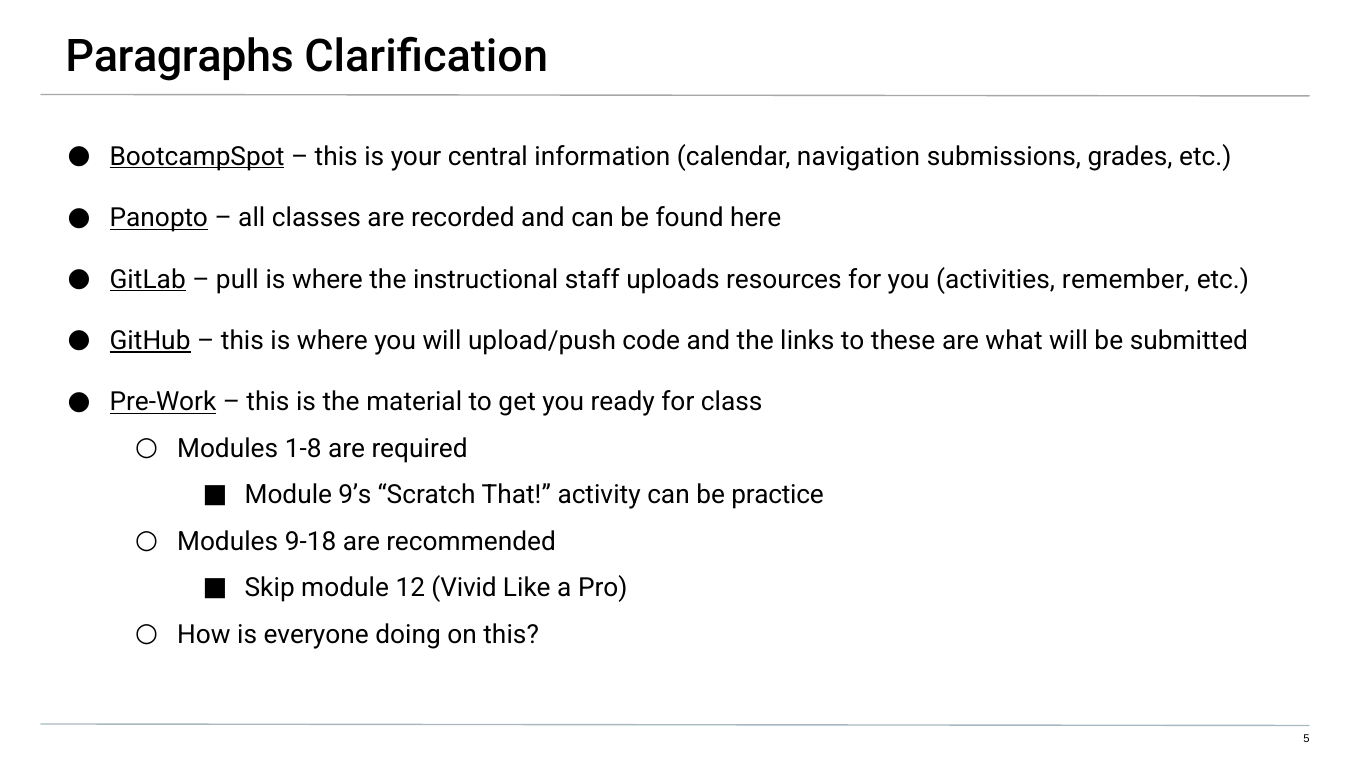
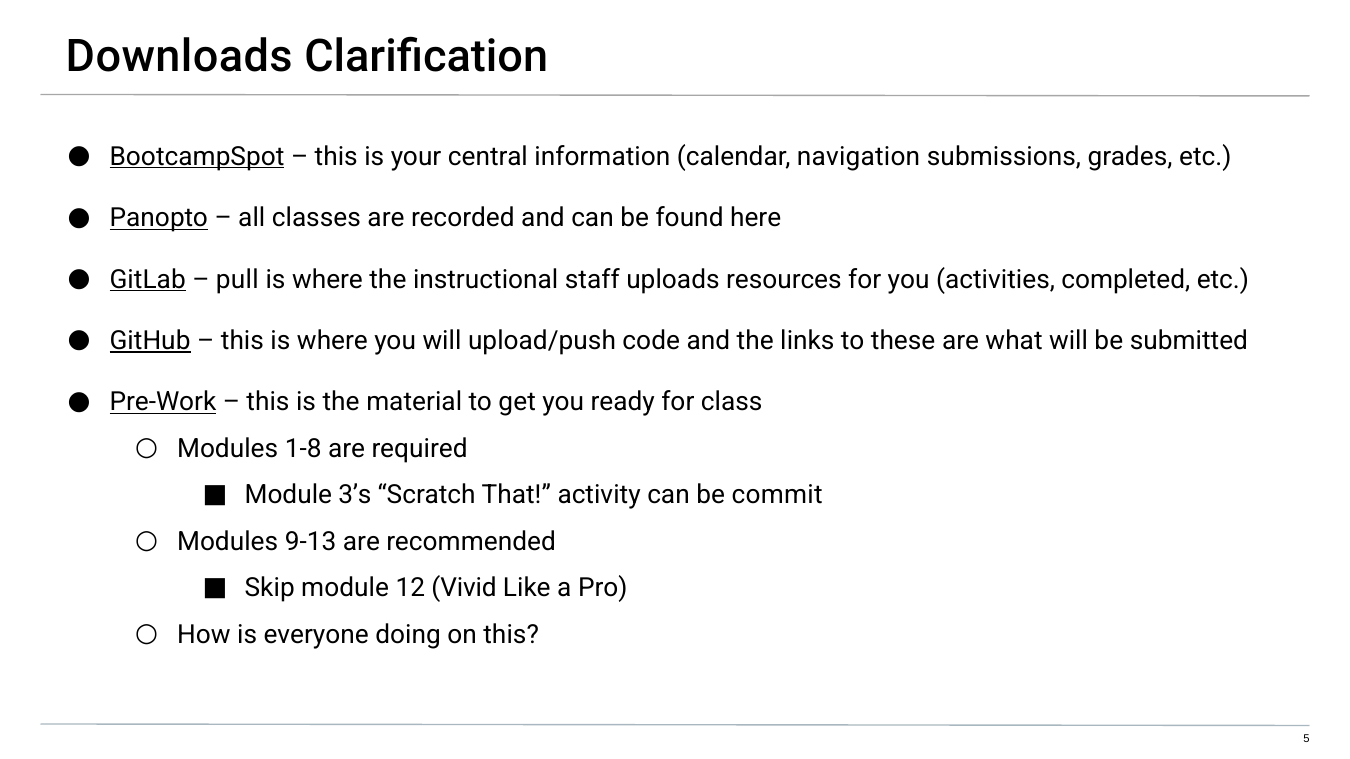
Paragraphs: Paragraphs -> Downloads (179, 57)
remember: remember -> completed (1126, 280)
9’s: 9’s -> 3’s (355, 496)
practice: practice -> commit (777, 496)
9-18: 9-18 -> 9-13 (311, 542)
